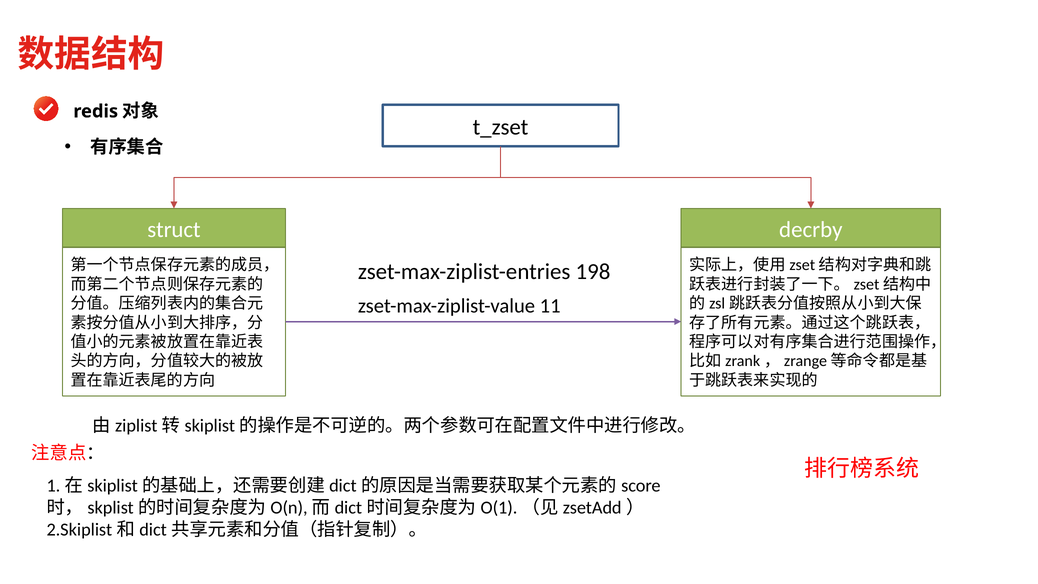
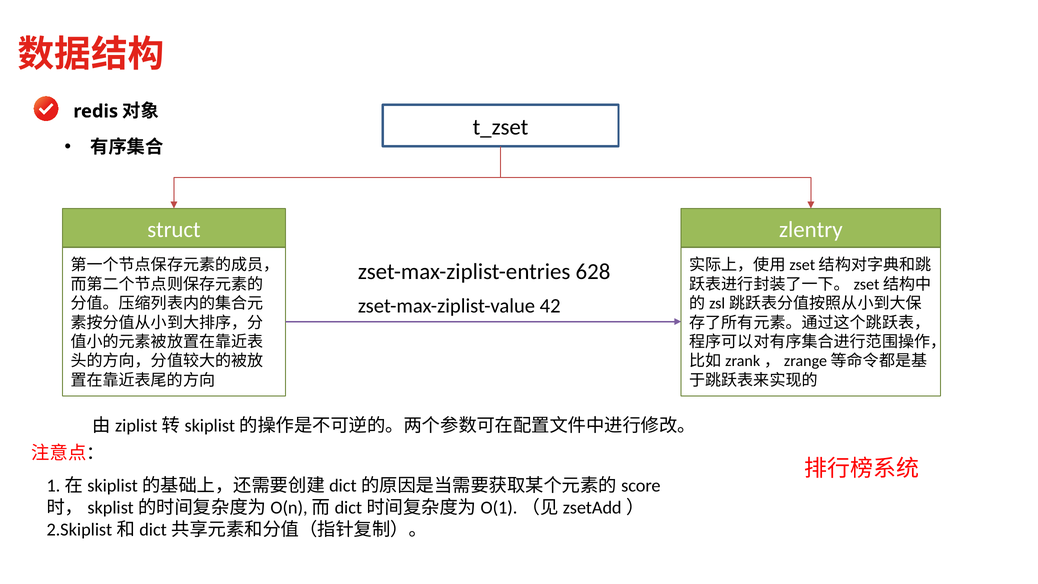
decrby: decrby -> zlentry (811, 229)
198: 198 -> 628 (593, 272)
11: 11 -> 42 (550, 306)
